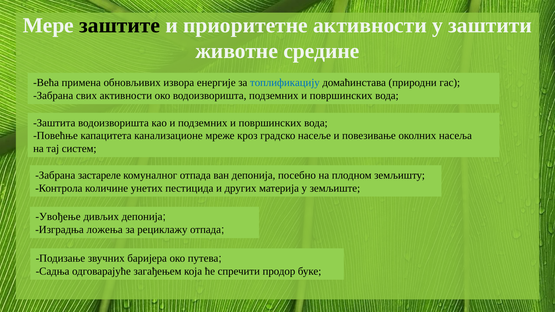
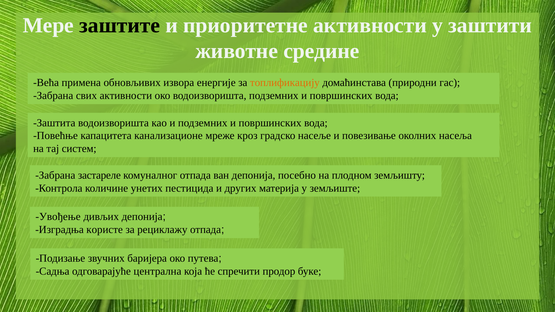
топлификацију colour: blue -> orange (285, 83)
ложења: ложења -> користе (105, 230)
загађењем: загађењем -> централна (157, 271)
